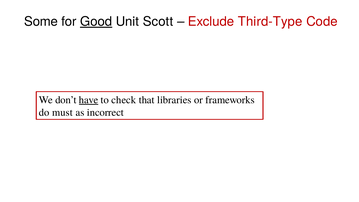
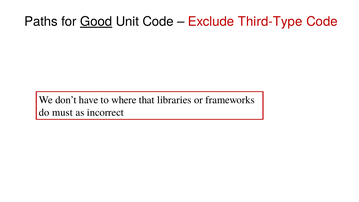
Some: Some -> Paths (41, 22)
Unit Scott: Scott -> Code (158, 22)
have underline: present -> none (89, 100)
check: check -> where (124, 100)
